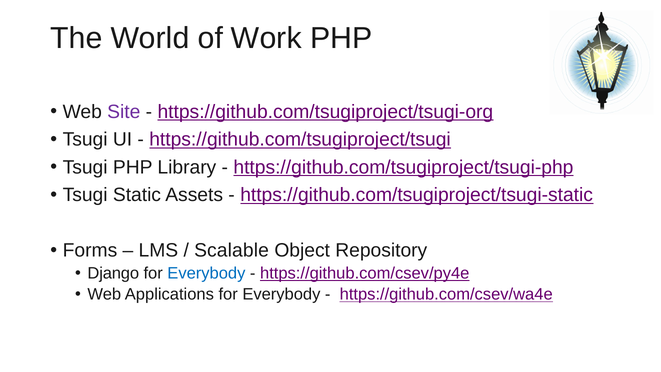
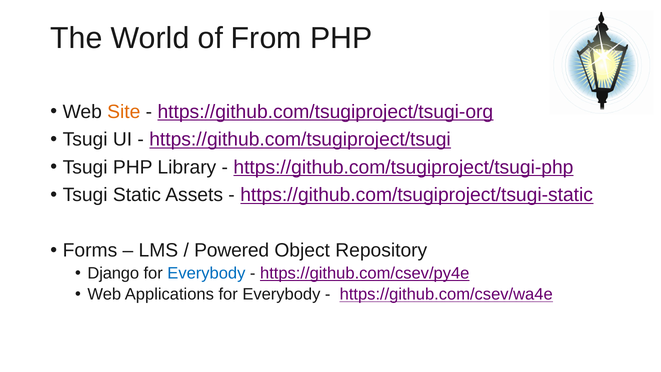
Work: Work -> From (266, 38)
Site colour: purple -> orange (124, 112)
Scalable: Scalable -> Powered (232, 250)
